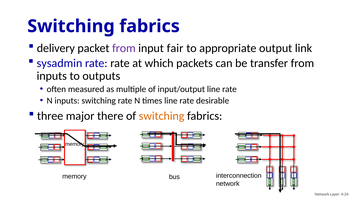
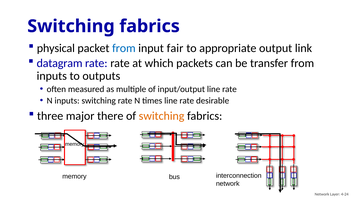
delivery: delivery -> physical (56, 48)
from colour: purple -> blue (124, 48)
sysadmin: sysadmin -> datagram (60, 63)
